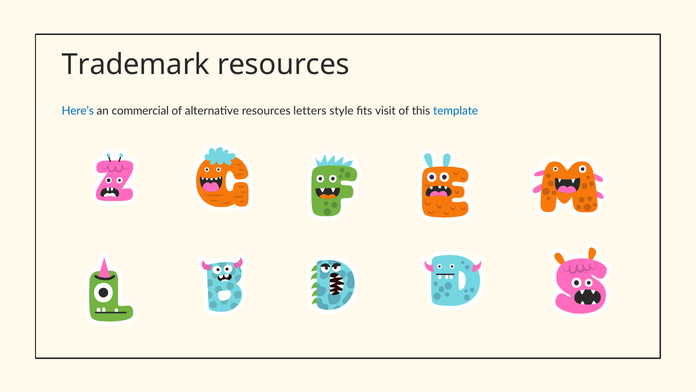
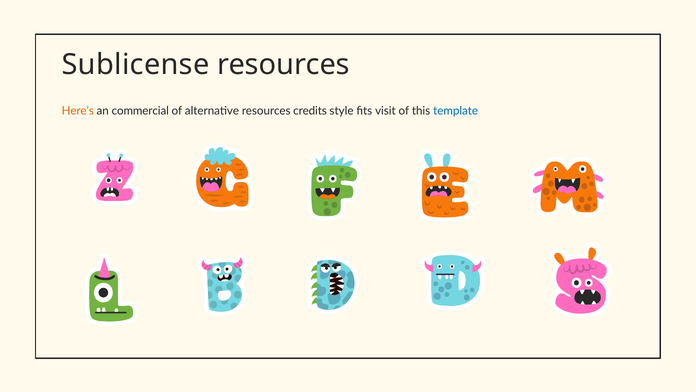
Trademark: Trademark -> Sublicense (136, 65)
Here’s colour: blue -> orange (78, 111)
letters: letters -> credits (310, 111)
